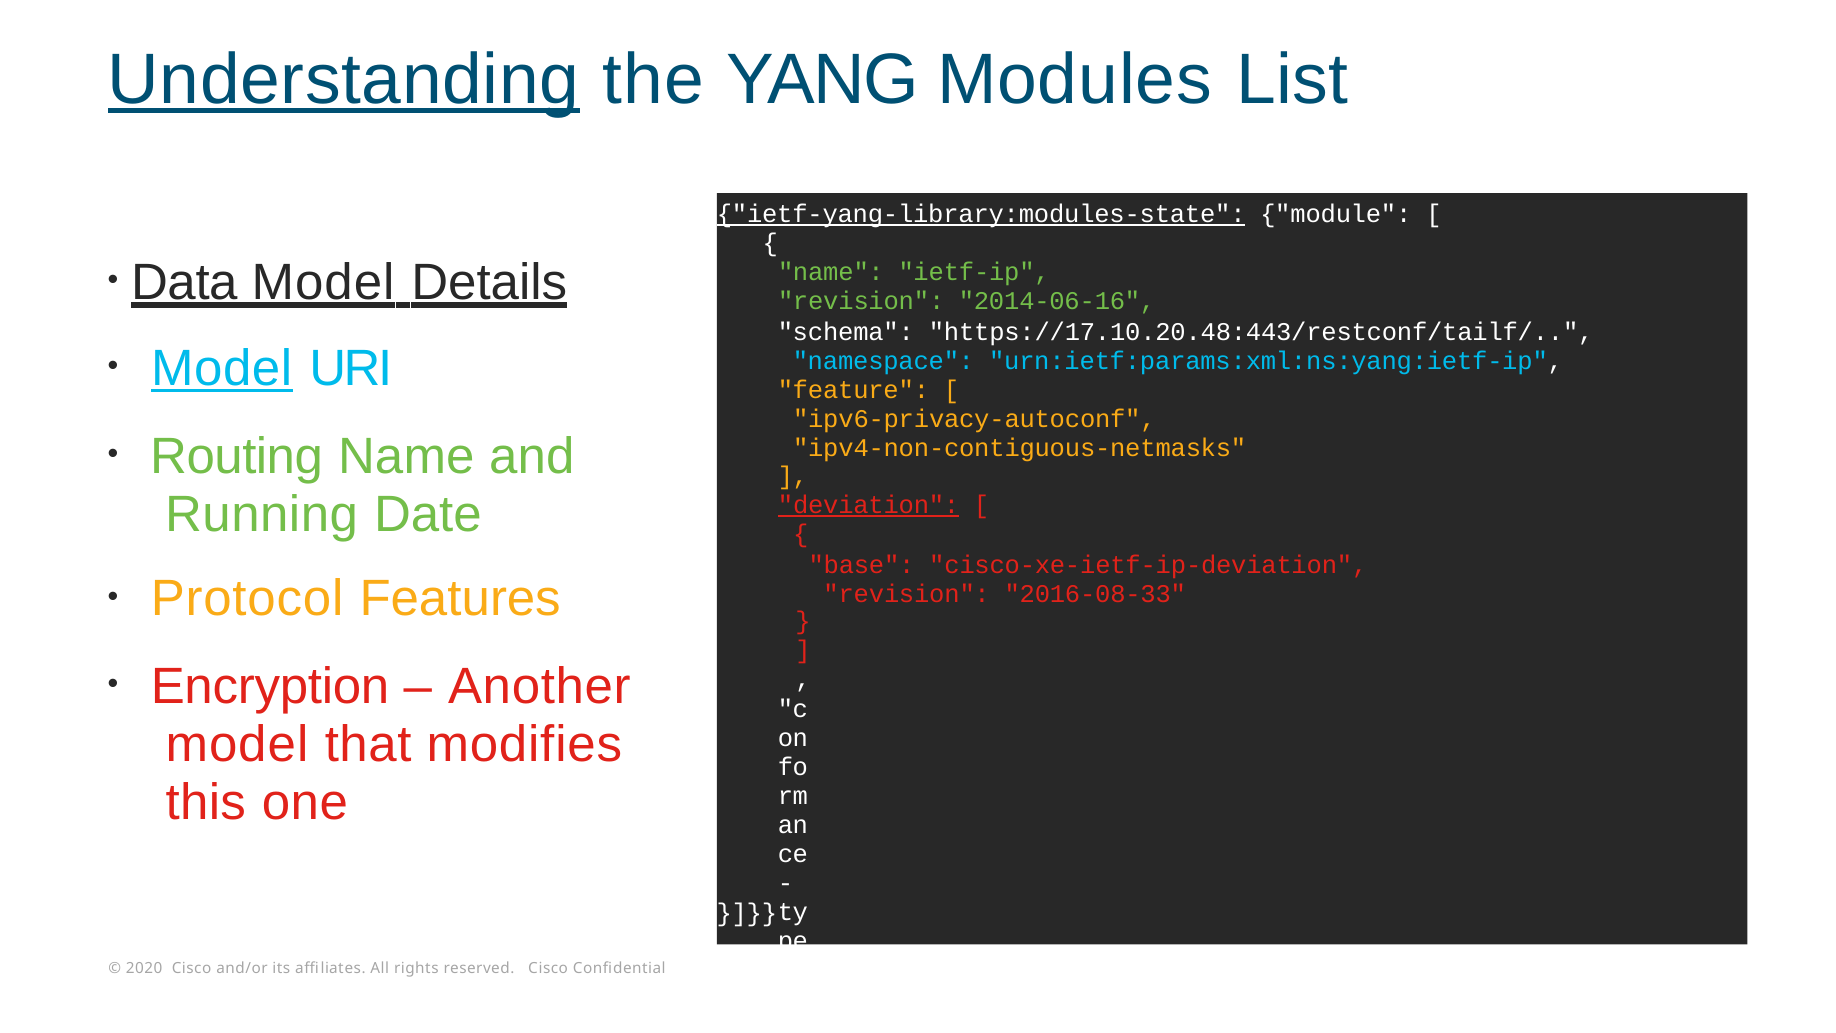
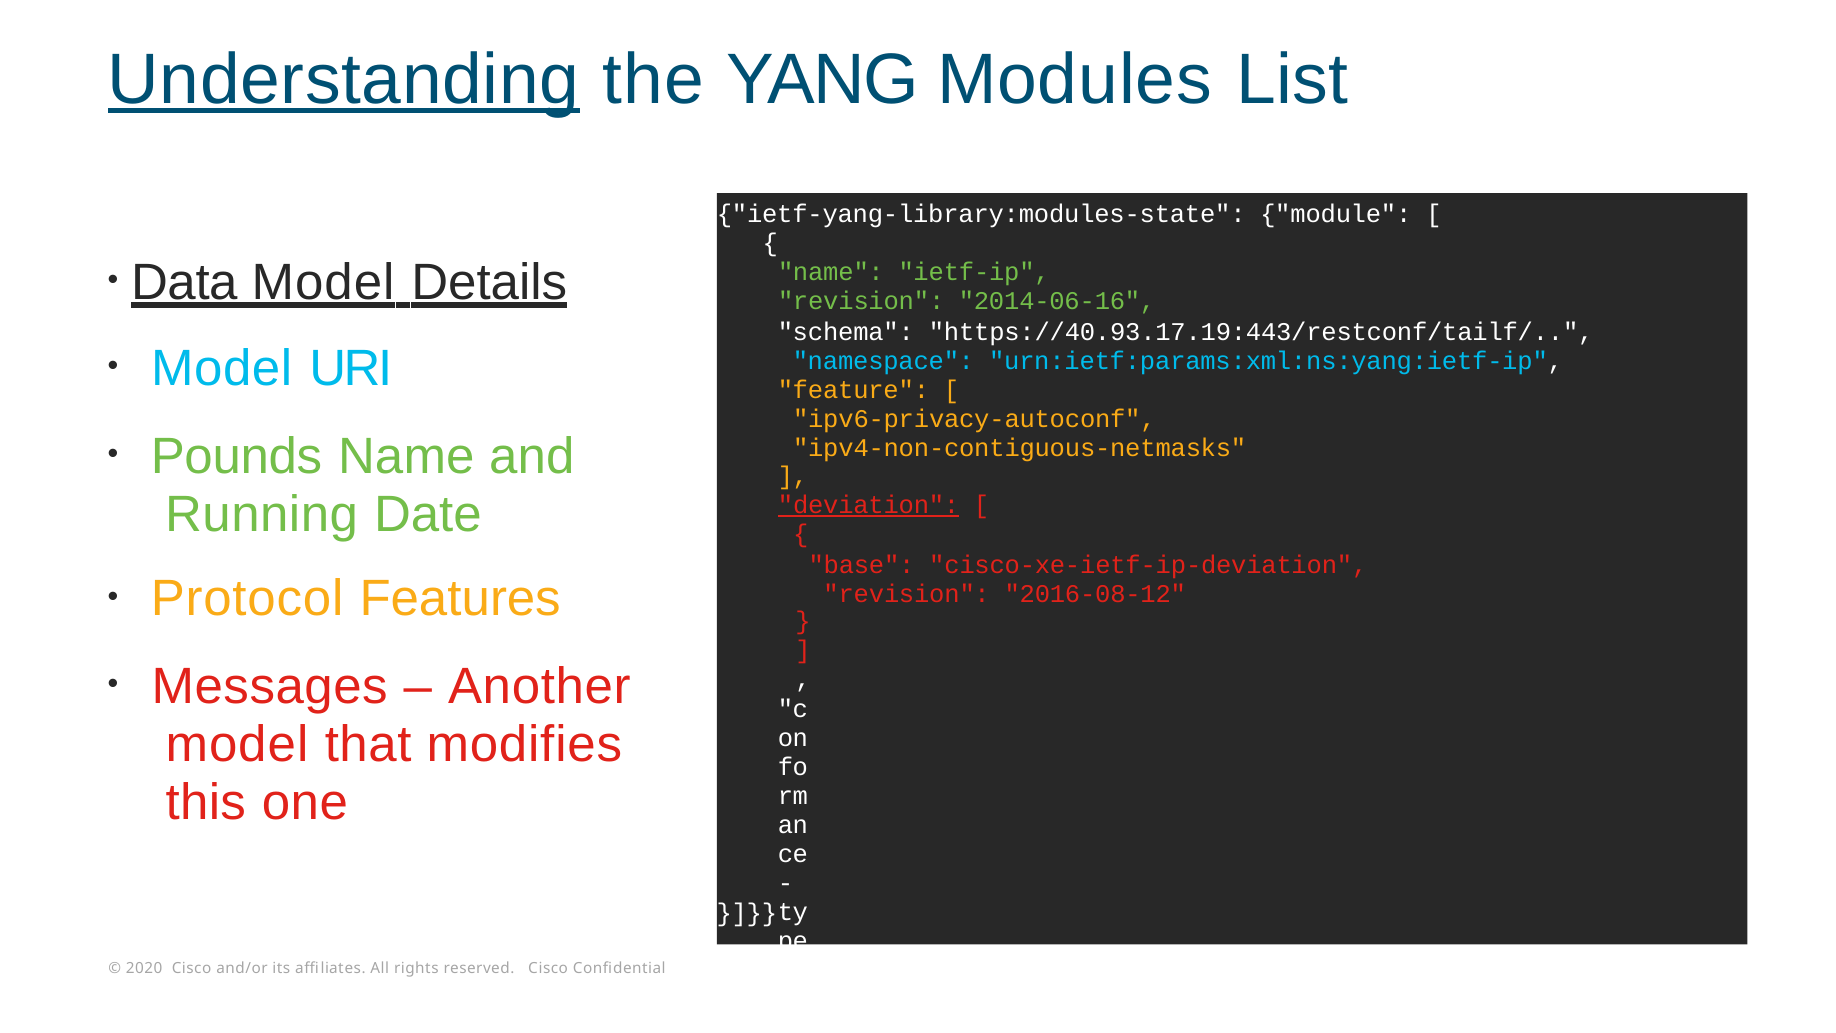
ietf-yang-library:modules-state underline: present -> none (981, 214)
https://17.10.20.48:443/restconf/tailf/: https://17.10.20.48:443/restconf/tailf/ -> https://40.93.17.19:443/restconf/tailf/ (1261, 332)
Model underline: present -> none (222, 369)
Routing: Routing -> Pounds (236, 456)
2016-08-33: 2016-08-33 -> 2016-08-12 (1095, 594)
Encryption: Encryption -> Messages (270, 687)
